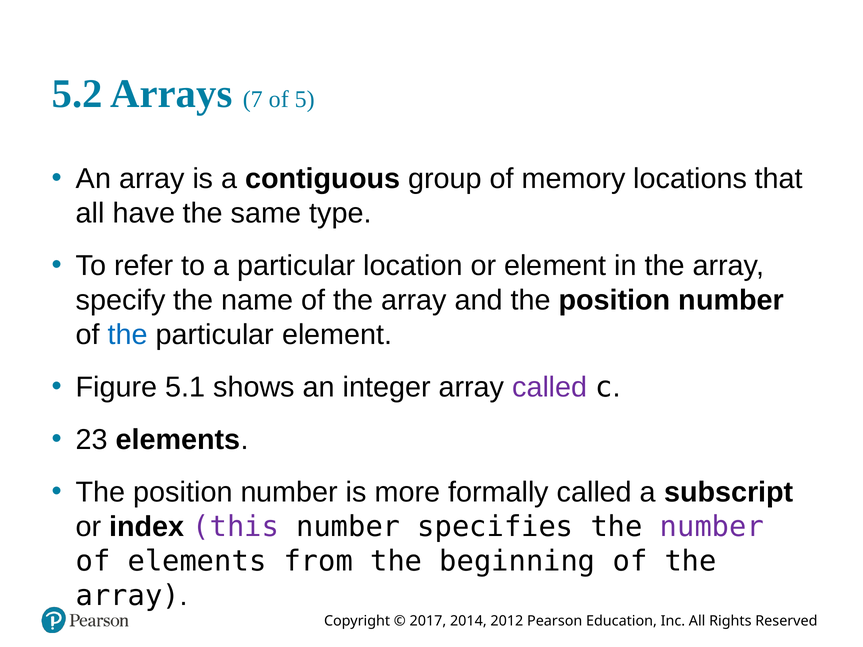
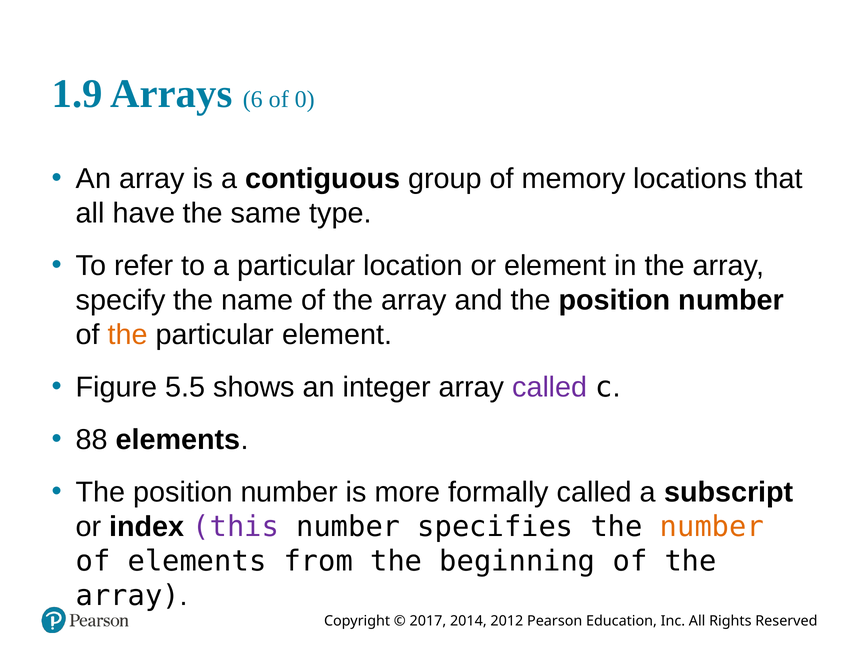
5.2: 5.2 -> 1.9 (77, 94)
7: 7 -> 6 (253, 99)
5: 5 -> 0 (305, 99)
the colour: blue -> orange (128, 335)
5.1: 5.1 -> 5.5 (185, 387)
23: 23 -> 88 (92, 440)
number colour: purple -> orange (712, 527)
